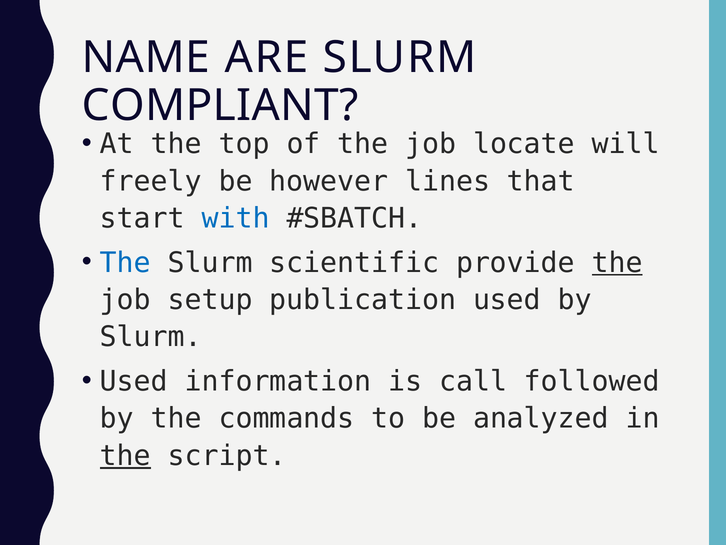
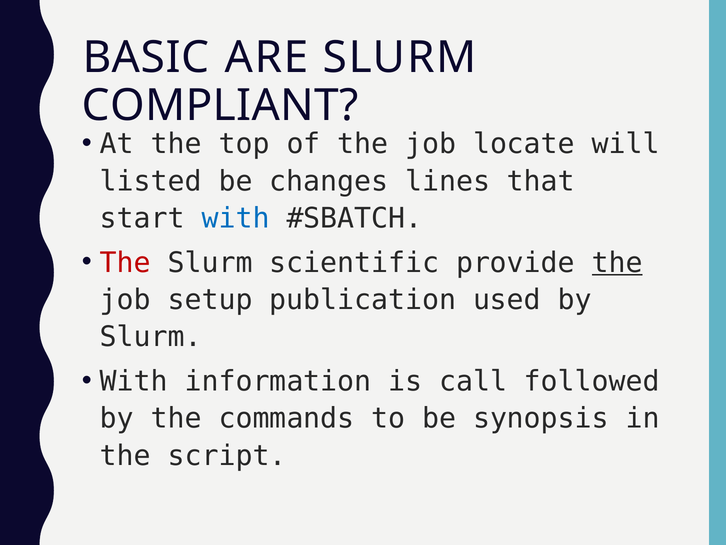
NAME: NAME -> BASIC (146, 58)
freely: freely -> listed (151, 181)
however: however -> changes (329, 181)
The colour: blue -> red (125, 262)
Used: Used -> With (134, 381)
analyzed: analyzed -> synopsis (541, 418)
the underline: present -> none (125, 455)
